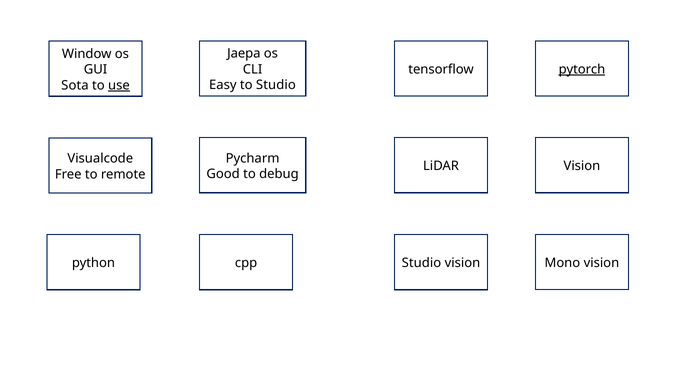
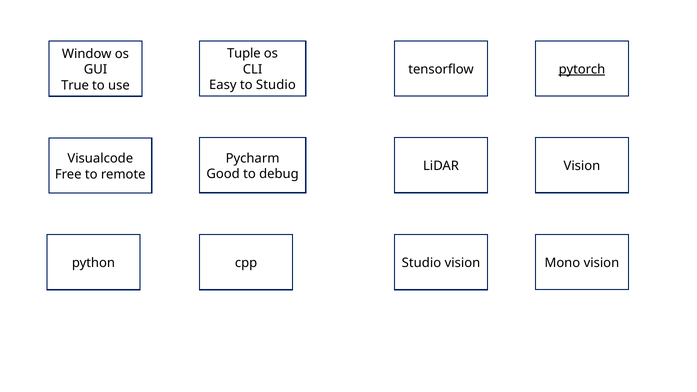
Jaepa: Jaepa -> Tuple (244, 54)
Sota: Sota -> True (75, 85)
use underline: present -> none (119, 85)
